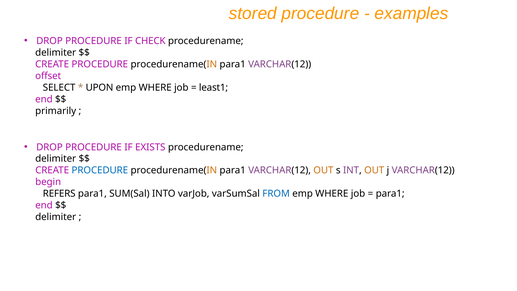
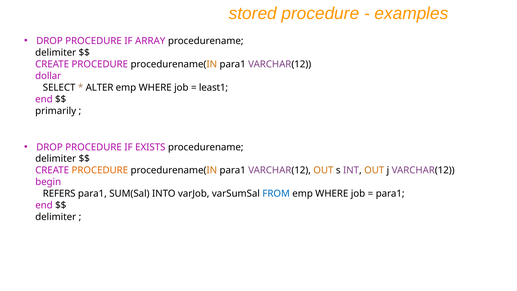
CHECK: CHECK -> ARRAY (150, 41)
offset: offset -> dollar (48, 76)
UPON: UPON -> ALTER (100, 87)
PROCEDURE colour: blue -> orange (100, 170)
